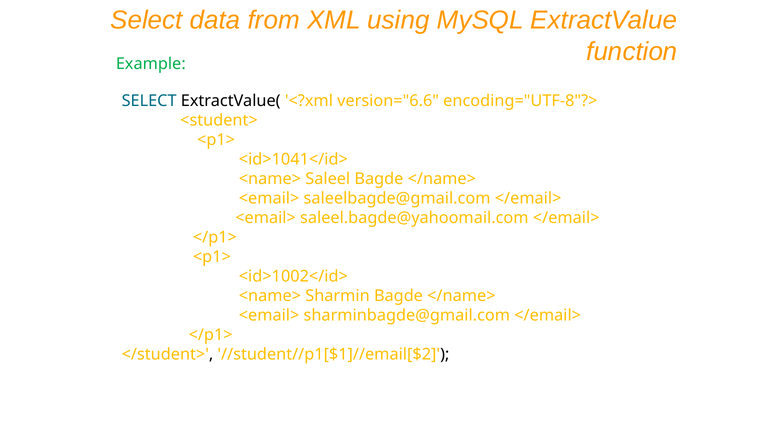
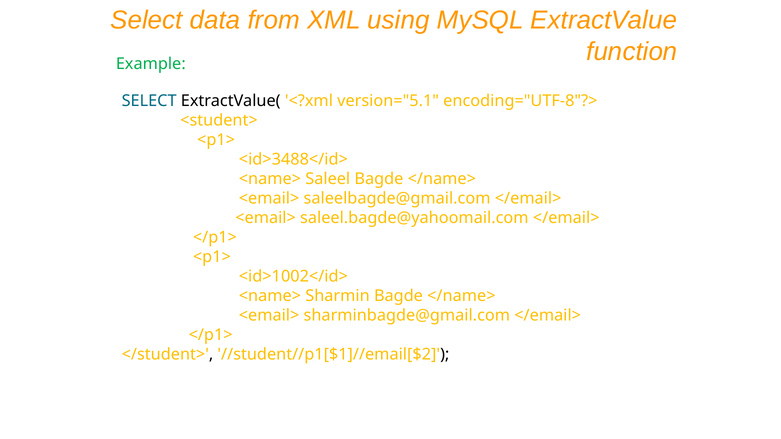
version="6.6: version="6.6 -> version="5.1 (388, 101)
<id>1041</id>: <id>1041</id> -> <id>3488</id> (293, 159)
